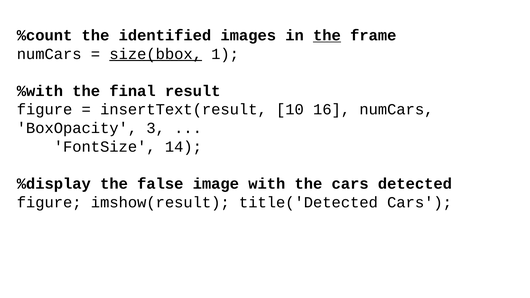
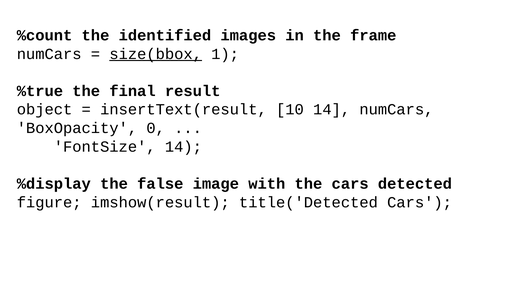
the underline: present -> none (327, 35)
%with: %with -> %true (40, 91)
figure: figure -> object (45, 110)
10 16: 16 -> 14 (332, 110)
3: 3 -> 0 (156, 128)
